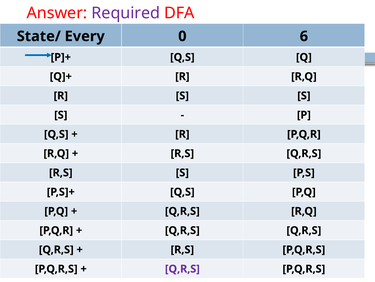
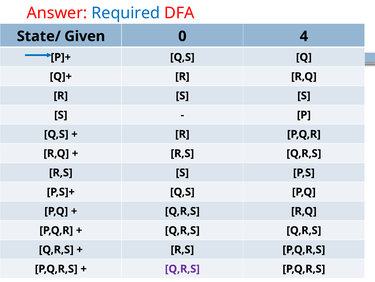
Required colour: purple -> blue (126, 13)
Every: Every -> Given (85, 36)
6: 6 -> 4 (304, 36)
